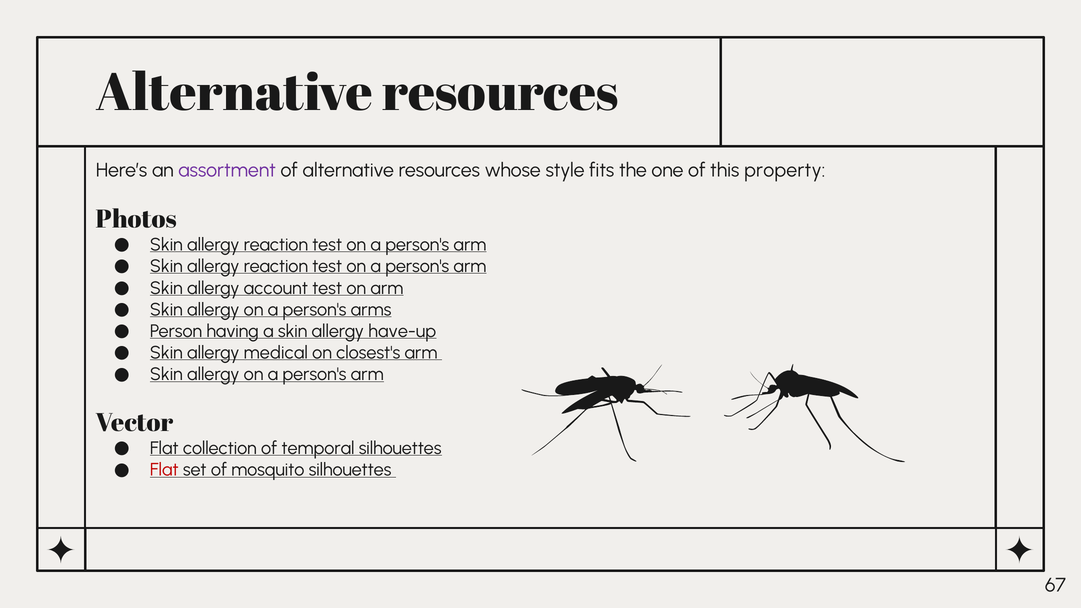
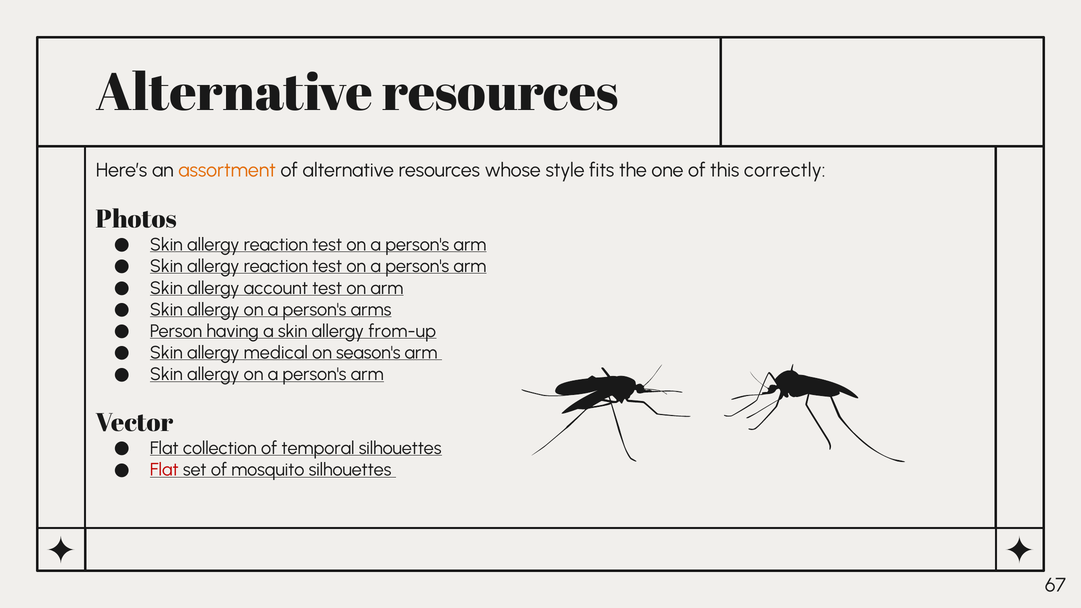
assortment colour: purple -> orange (227, 170)
property: property -> correctly (785, 170)
have-up: have-up -> from-up (402, 331)
closest's: closest's -> season's (368, 353)
